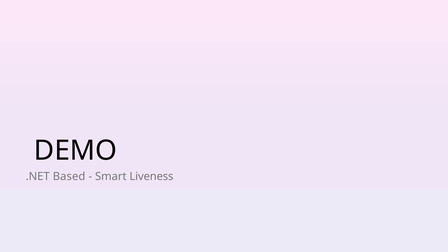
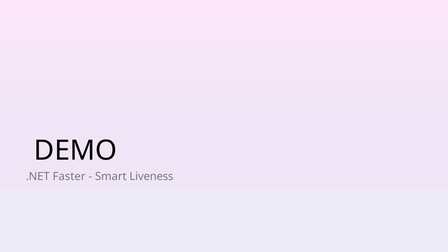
Based: Based -> Faster (69, 176)
